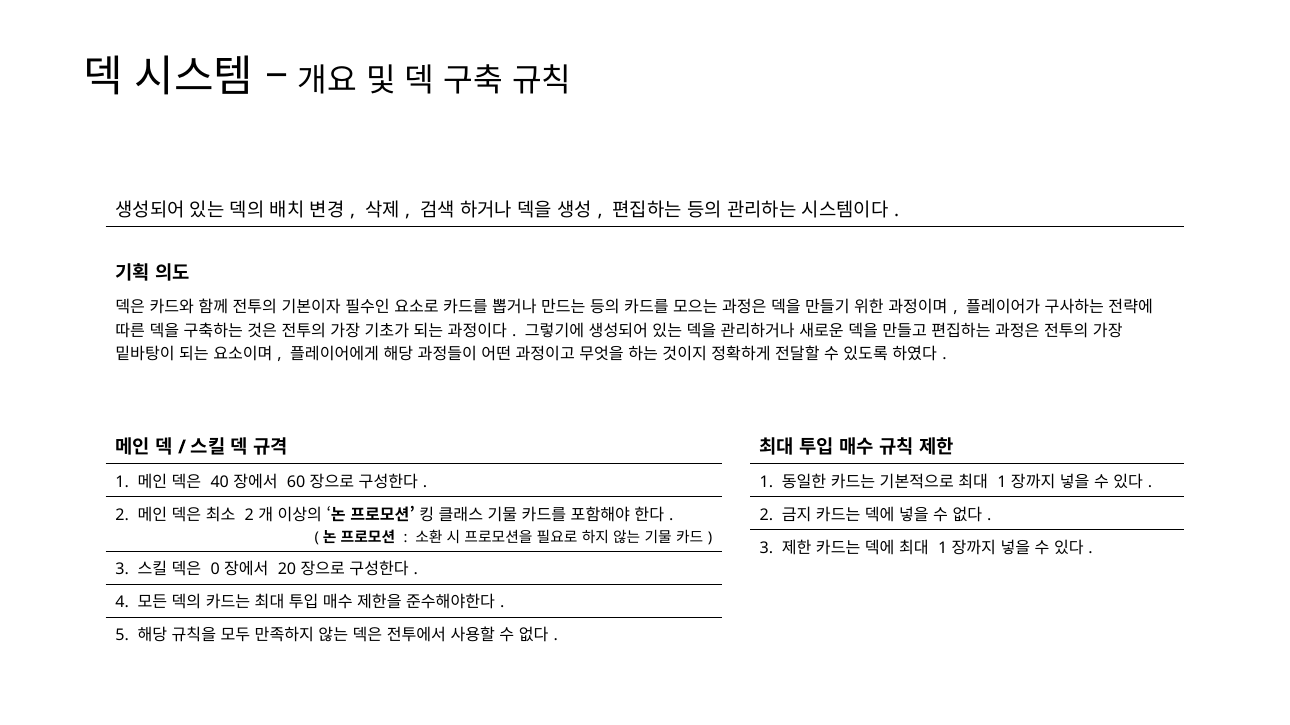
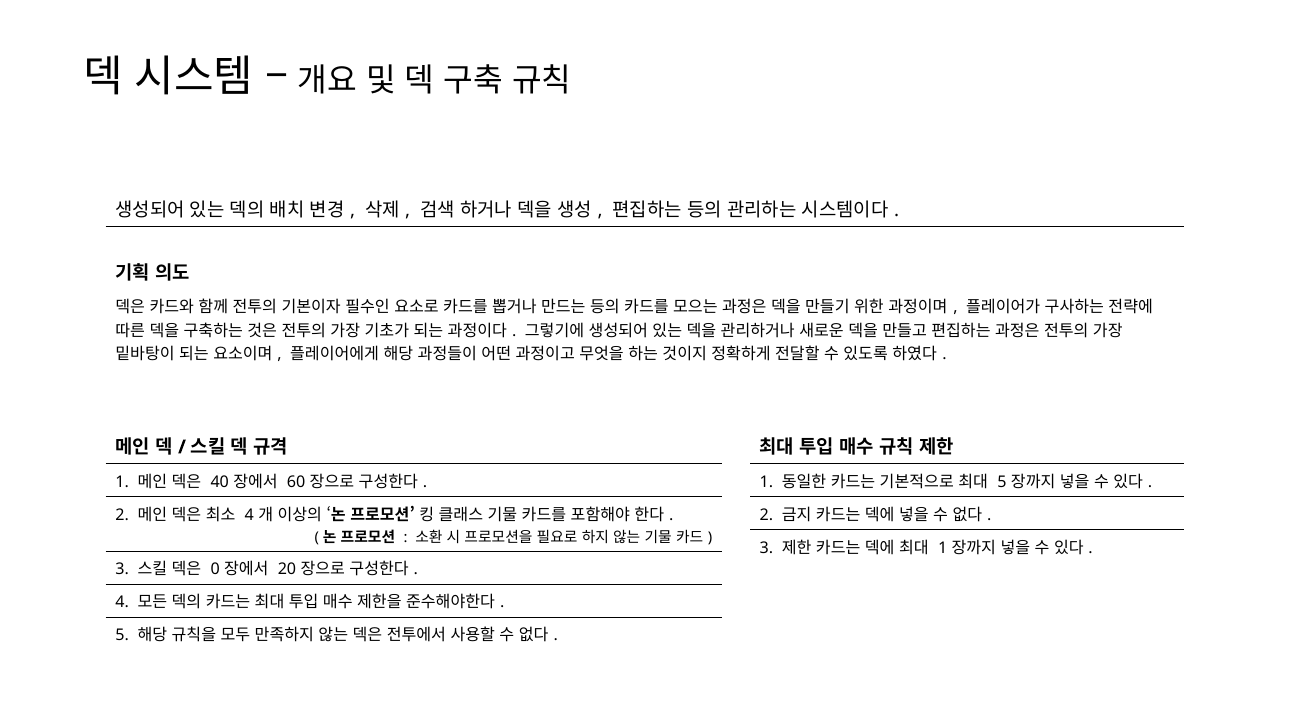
1: 1 -> 5 (1002, 482)
2: 2 -> 4 (249, 515)
